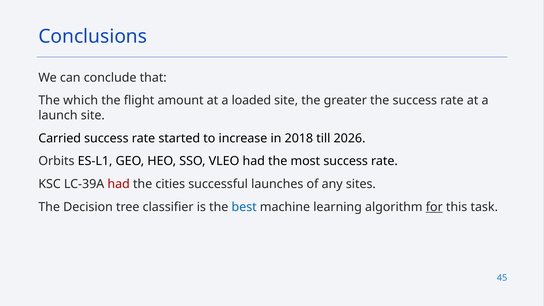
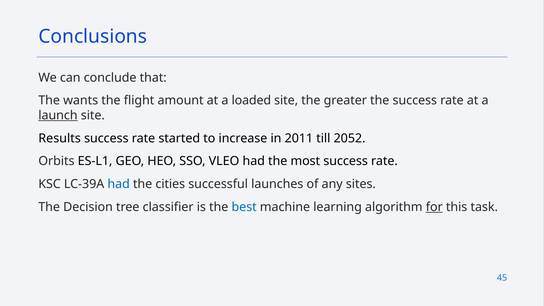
which: which -> wants (81, 100)
launch underline: none -> present (58, 115)
Carried: Carried -> Results (60, 138)
2018: 2018 -> 2011 (299, 138)
2026: 2026 -> 2052 (350, 138)
had colour: red -> blue (119, 184)
